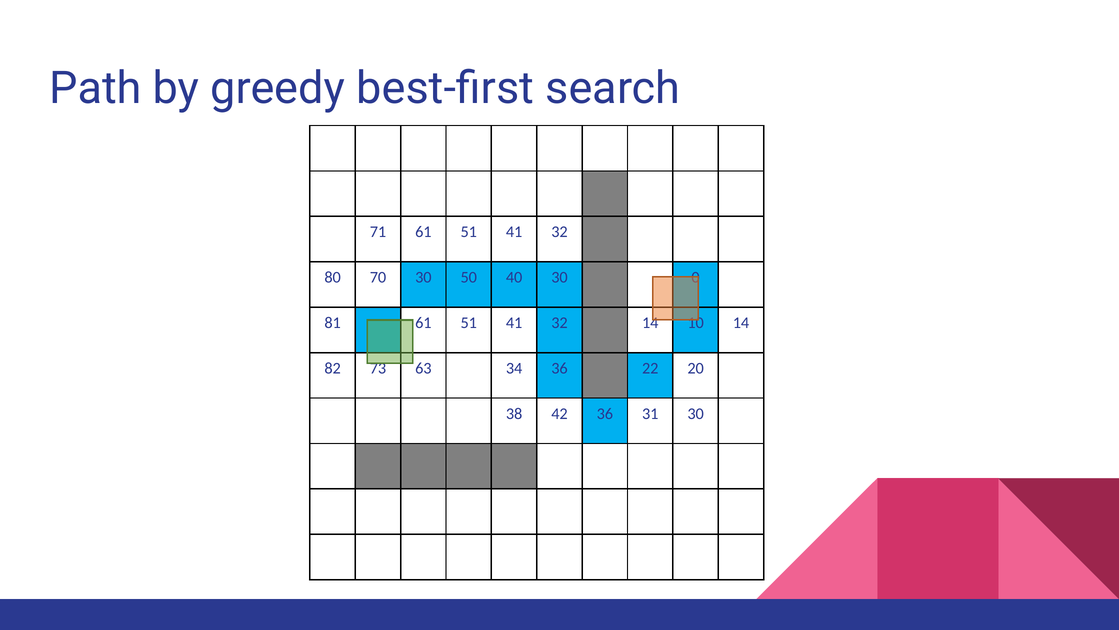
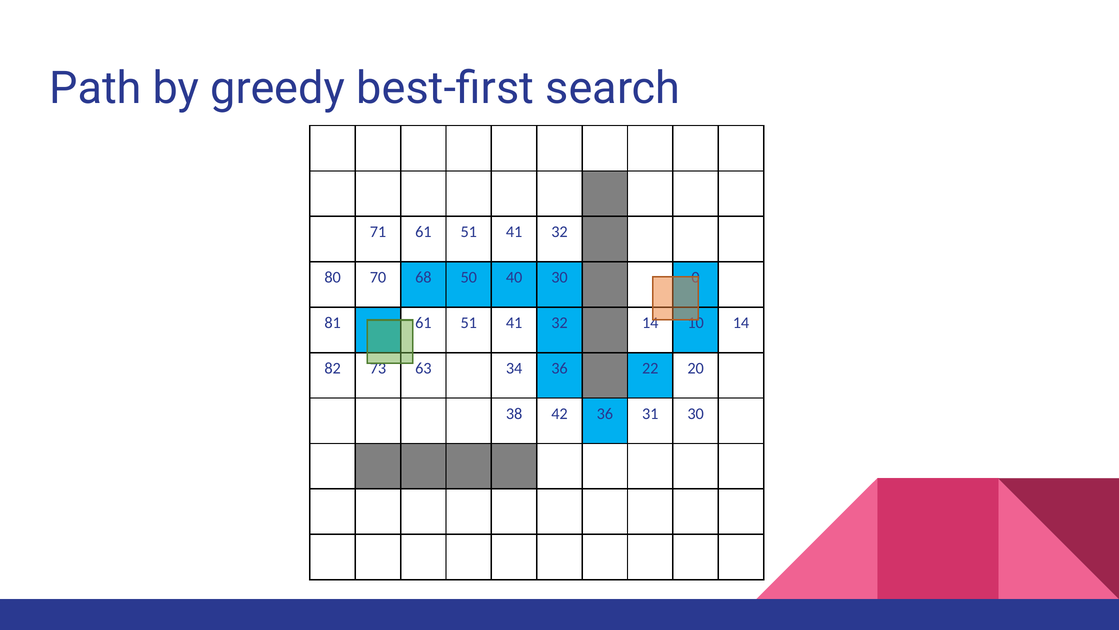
70 30: 30 -> 68 (423, 277)
